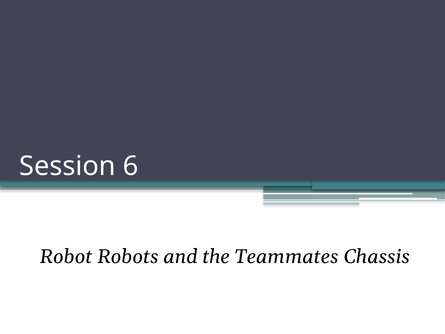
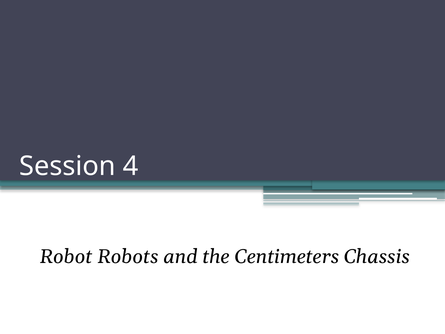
6: 6 -> 4 (131, 166)
Teammates: Teammates -> Centimeters (287, 256)
